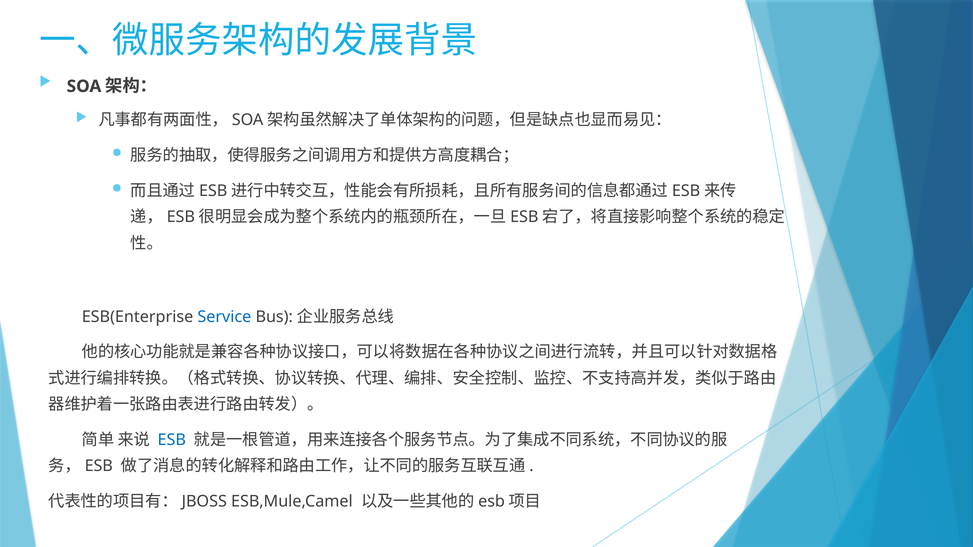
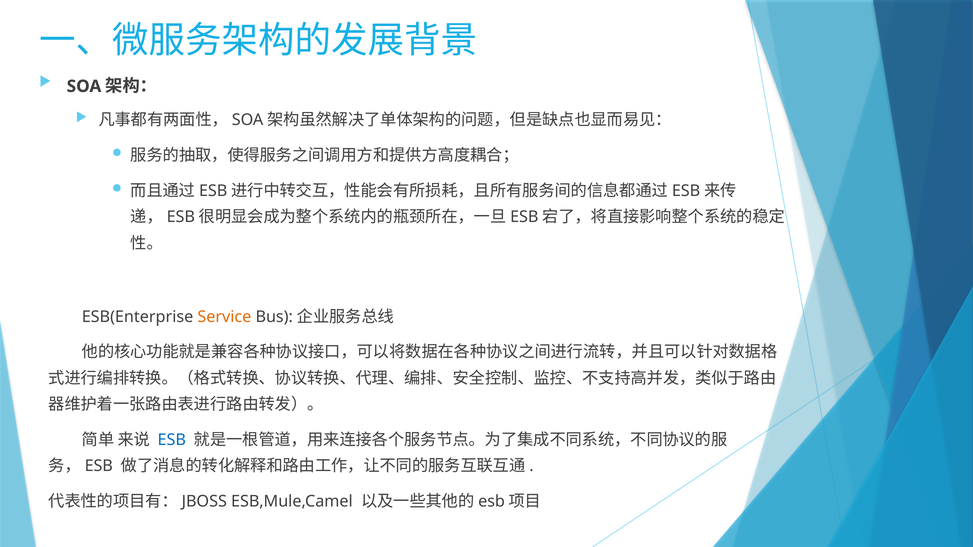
Service colour: blue -> orange (224, 317)
